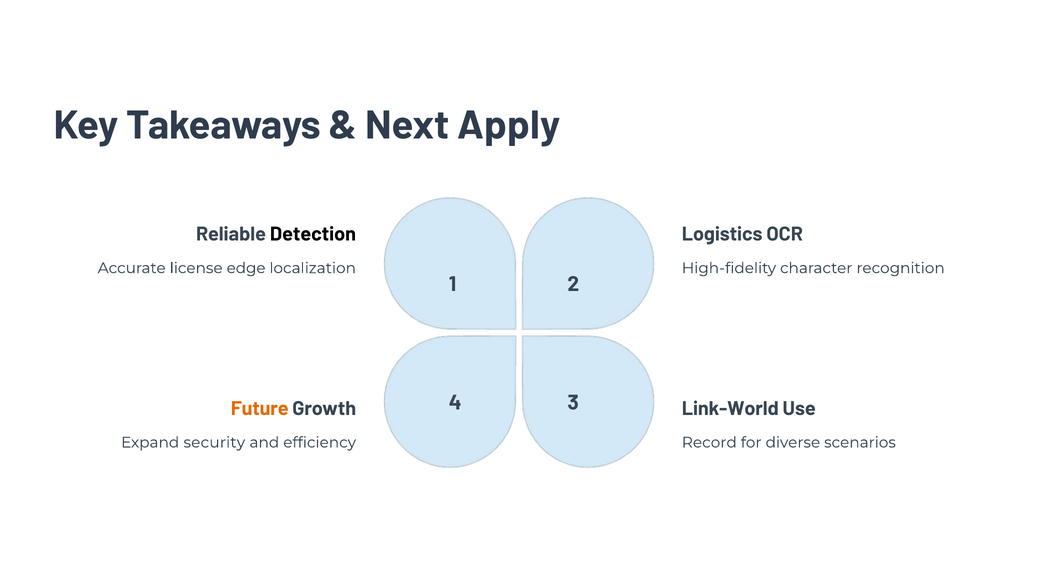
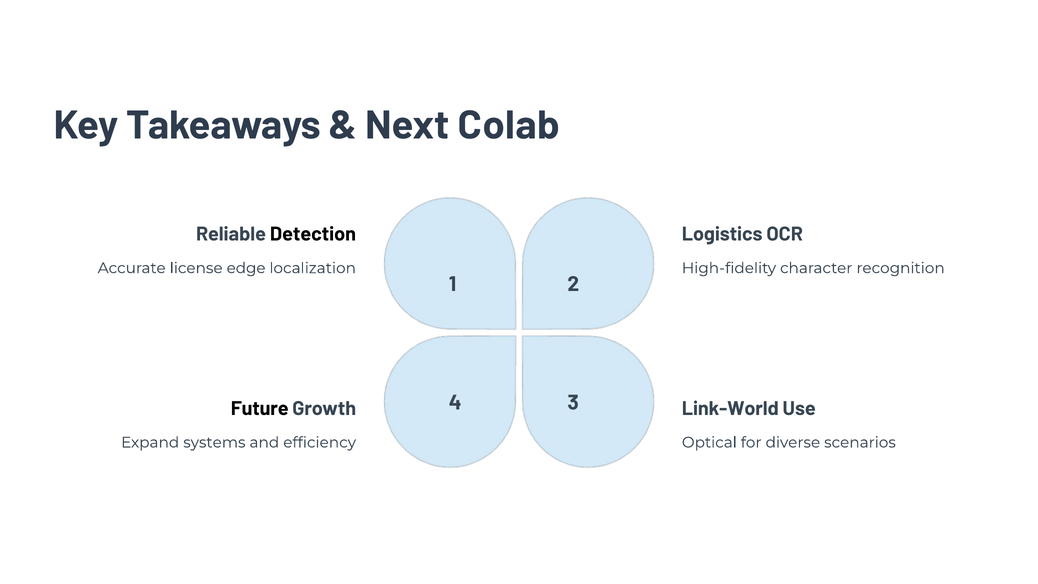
Apply: Apply -> Colab (509, 126)
Future colour: orange -> black (260, 409)
security: security -> systems (214, 442)
Record: Record -> Optical (709, 442)
